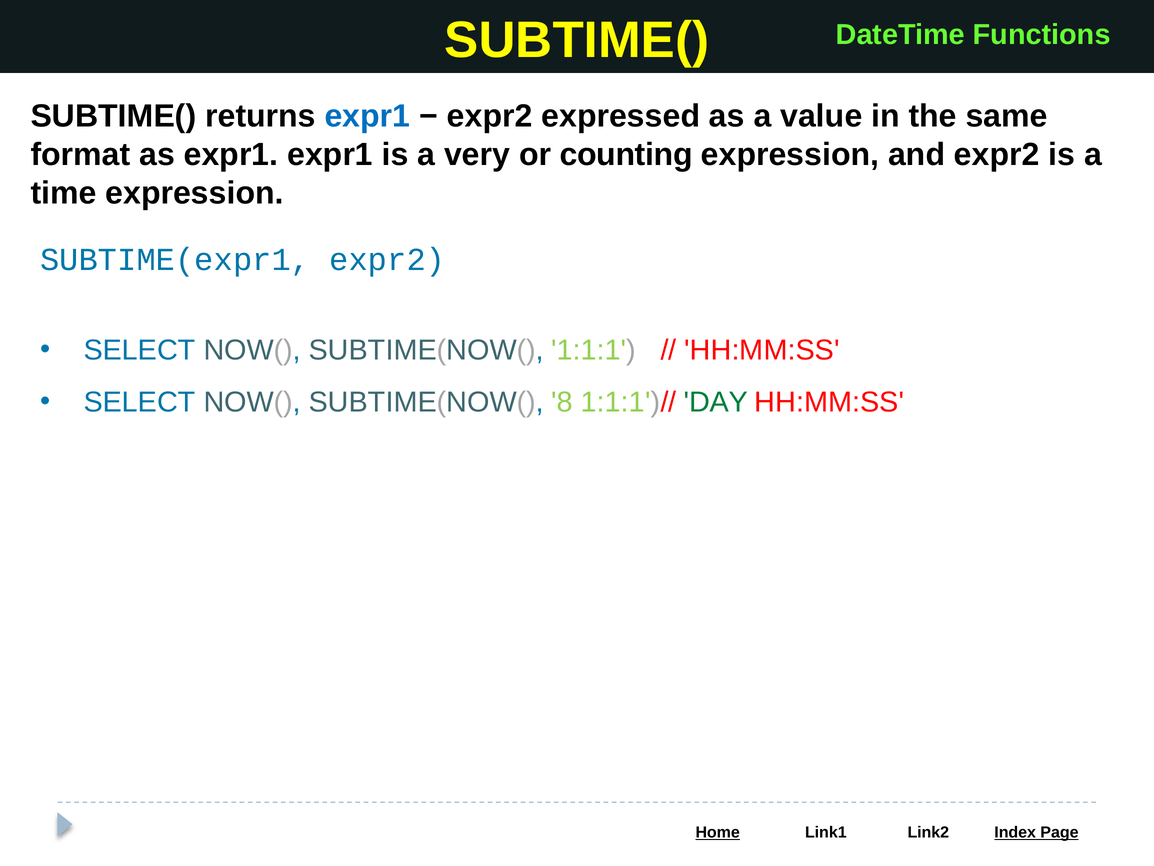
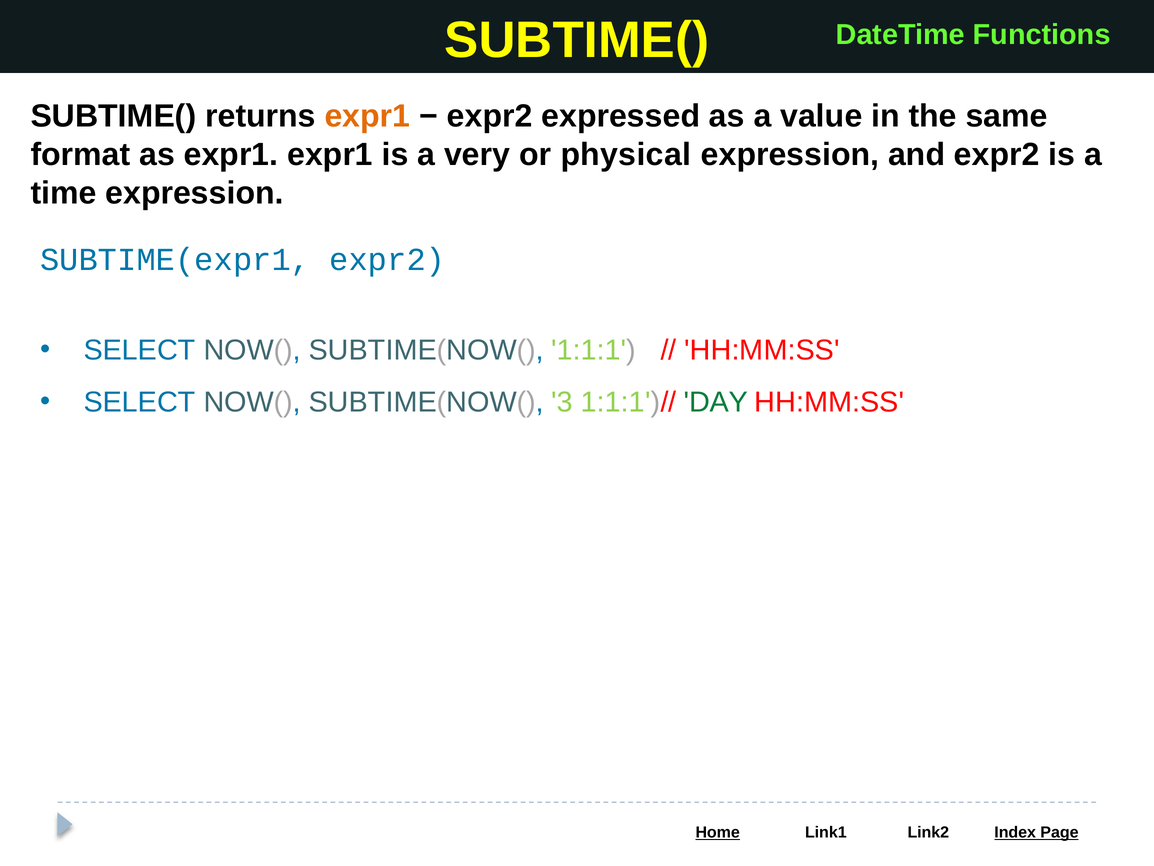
expr1 colour: blue -> orange (367, 116)
counting: counting -> physical (626, 154)
8: 8 -> 3 (562, 402)
